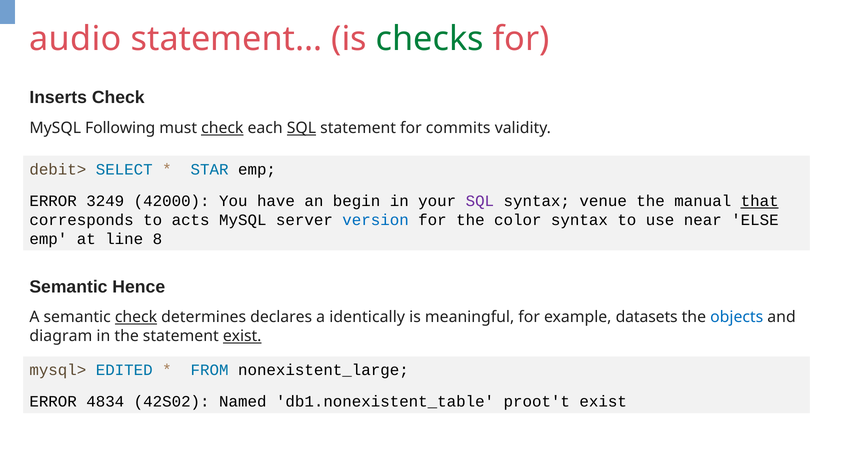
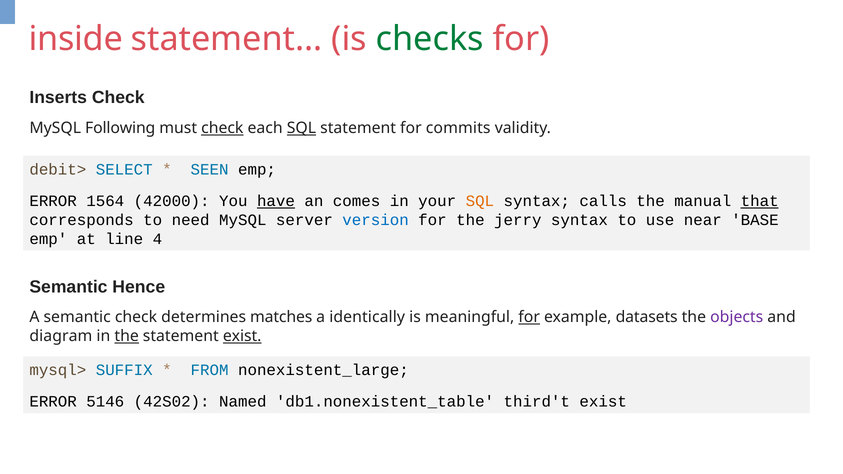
audio: audio -> inside (76, 39)
STAR: STAR -> SEEN (210, 169)
3249: 3249 -> 1564 (105, 201)
have underline: none -> present (276, 201)
begin: begin -> comes (357, 201)
SQL colour: purple -> orange (480, 201)
venue: venue -> calls (603, 201)
acts: acts -> need (191, 220)
color: color -> jerry (518, 220)
ELSE: ELSE -> BASE (755, 220)
8: 8 -> 4 (157, 239)
check underline: present -> none (136, 317)
declares: declares -> matches (281, 317)
for underline: none -> present (529, 317)
objects colour: blue -> purple (737, 317)
the underline: none -> present (127, 336)
EDITED: EDITED -> SUFFIX (124, 370)
4834: 4834 -> 5146 (105, 402)
proot't: proot't -> third't (537, 402)
